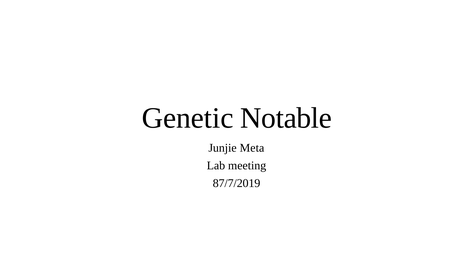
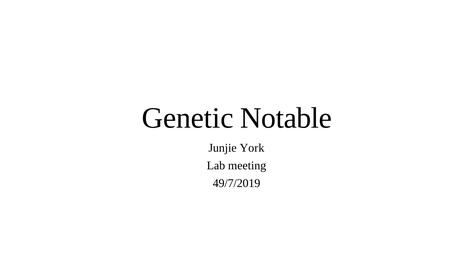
Meta: Meta -> York (252, 148)
87/7/2019: 87/7/2019 -> 49/7/2019 (237, 183)
